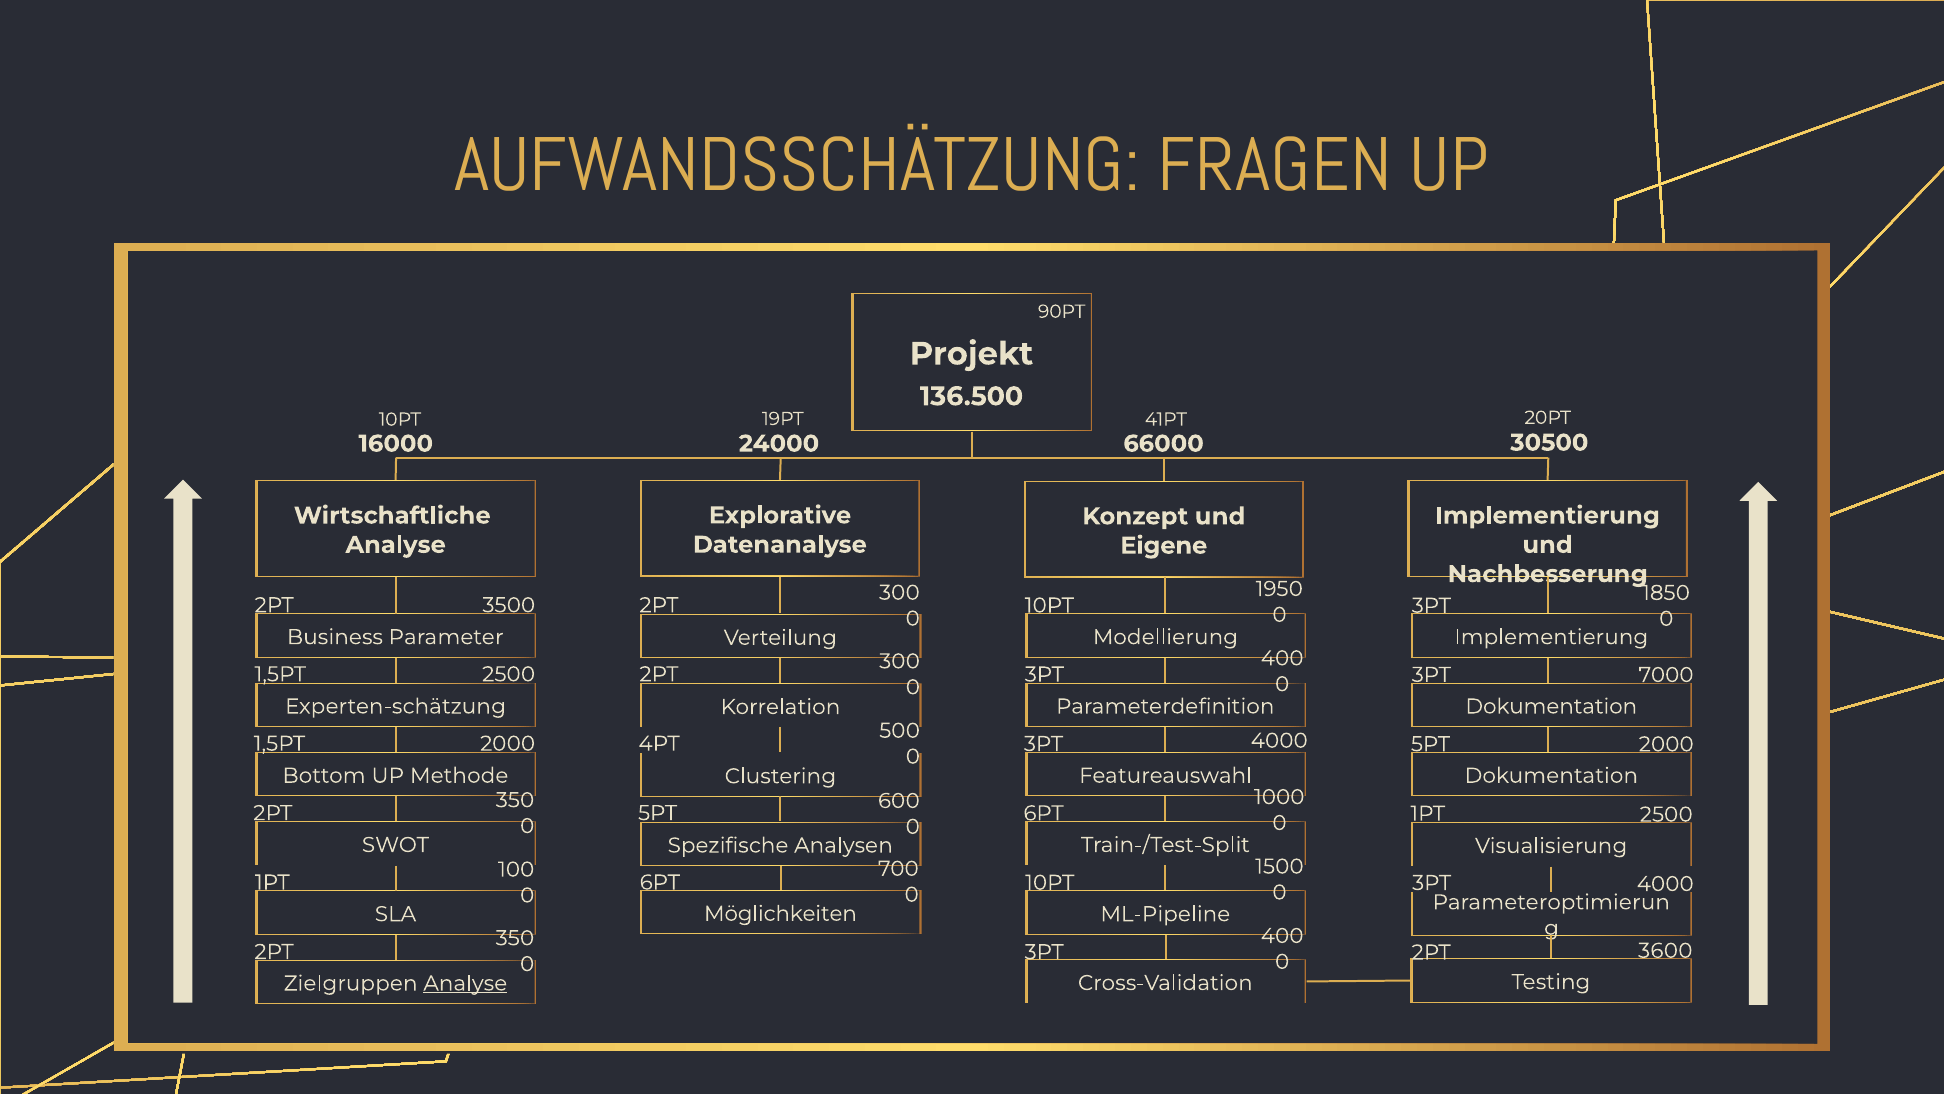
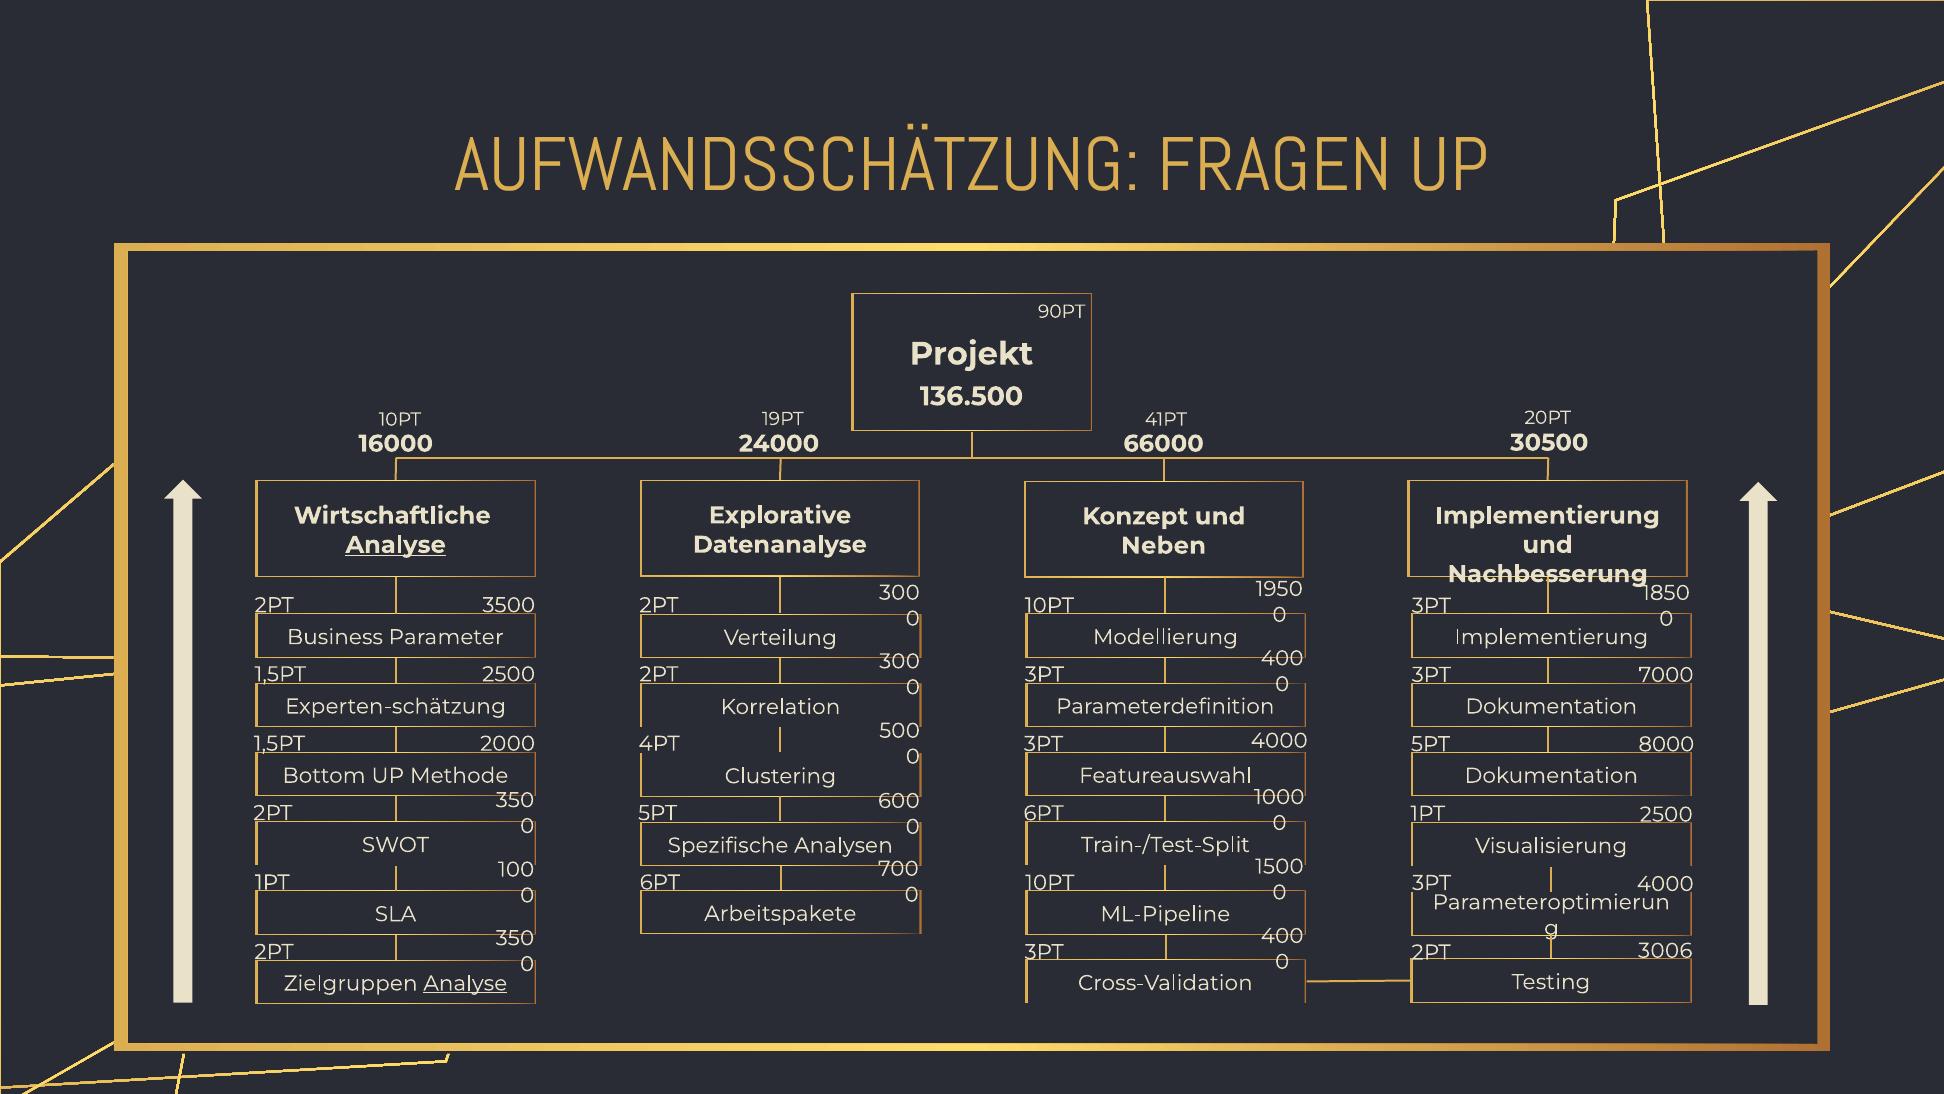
Analyse underline: none -> present (396, 545)
Eigene: Eigene -> Neben (1164, 545)
2000: 2000 -> 8000 (1666, 744)
Möglichkeiten: Möglichkeiten -> Arbeitspakete (780, 913)
3600: 3600 -> 3006 (1665, 950)
